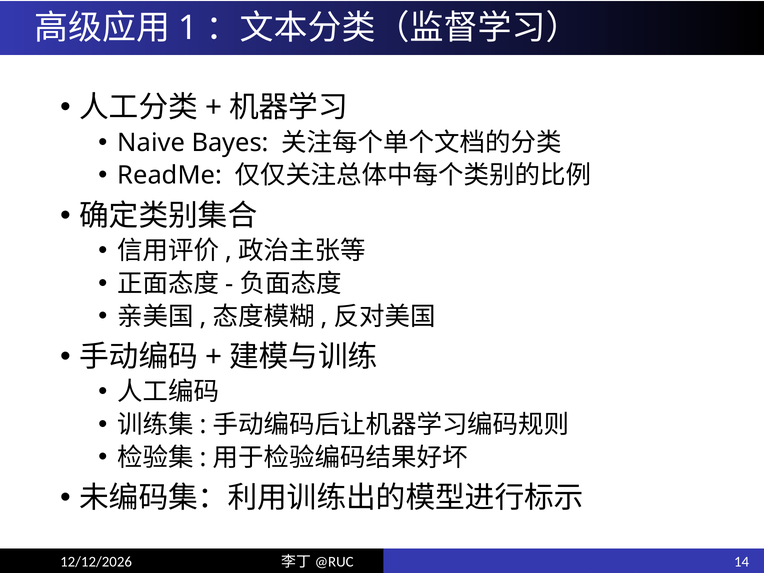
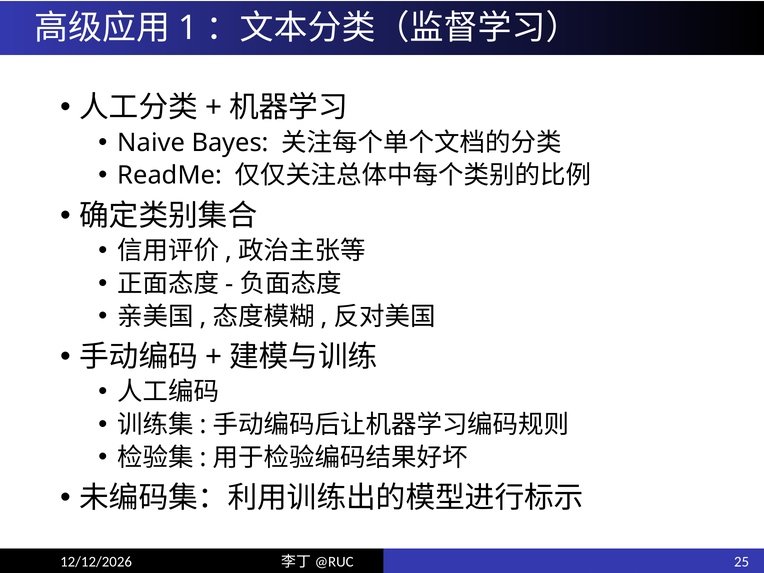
14: 14 -> 25 (742, 562)
